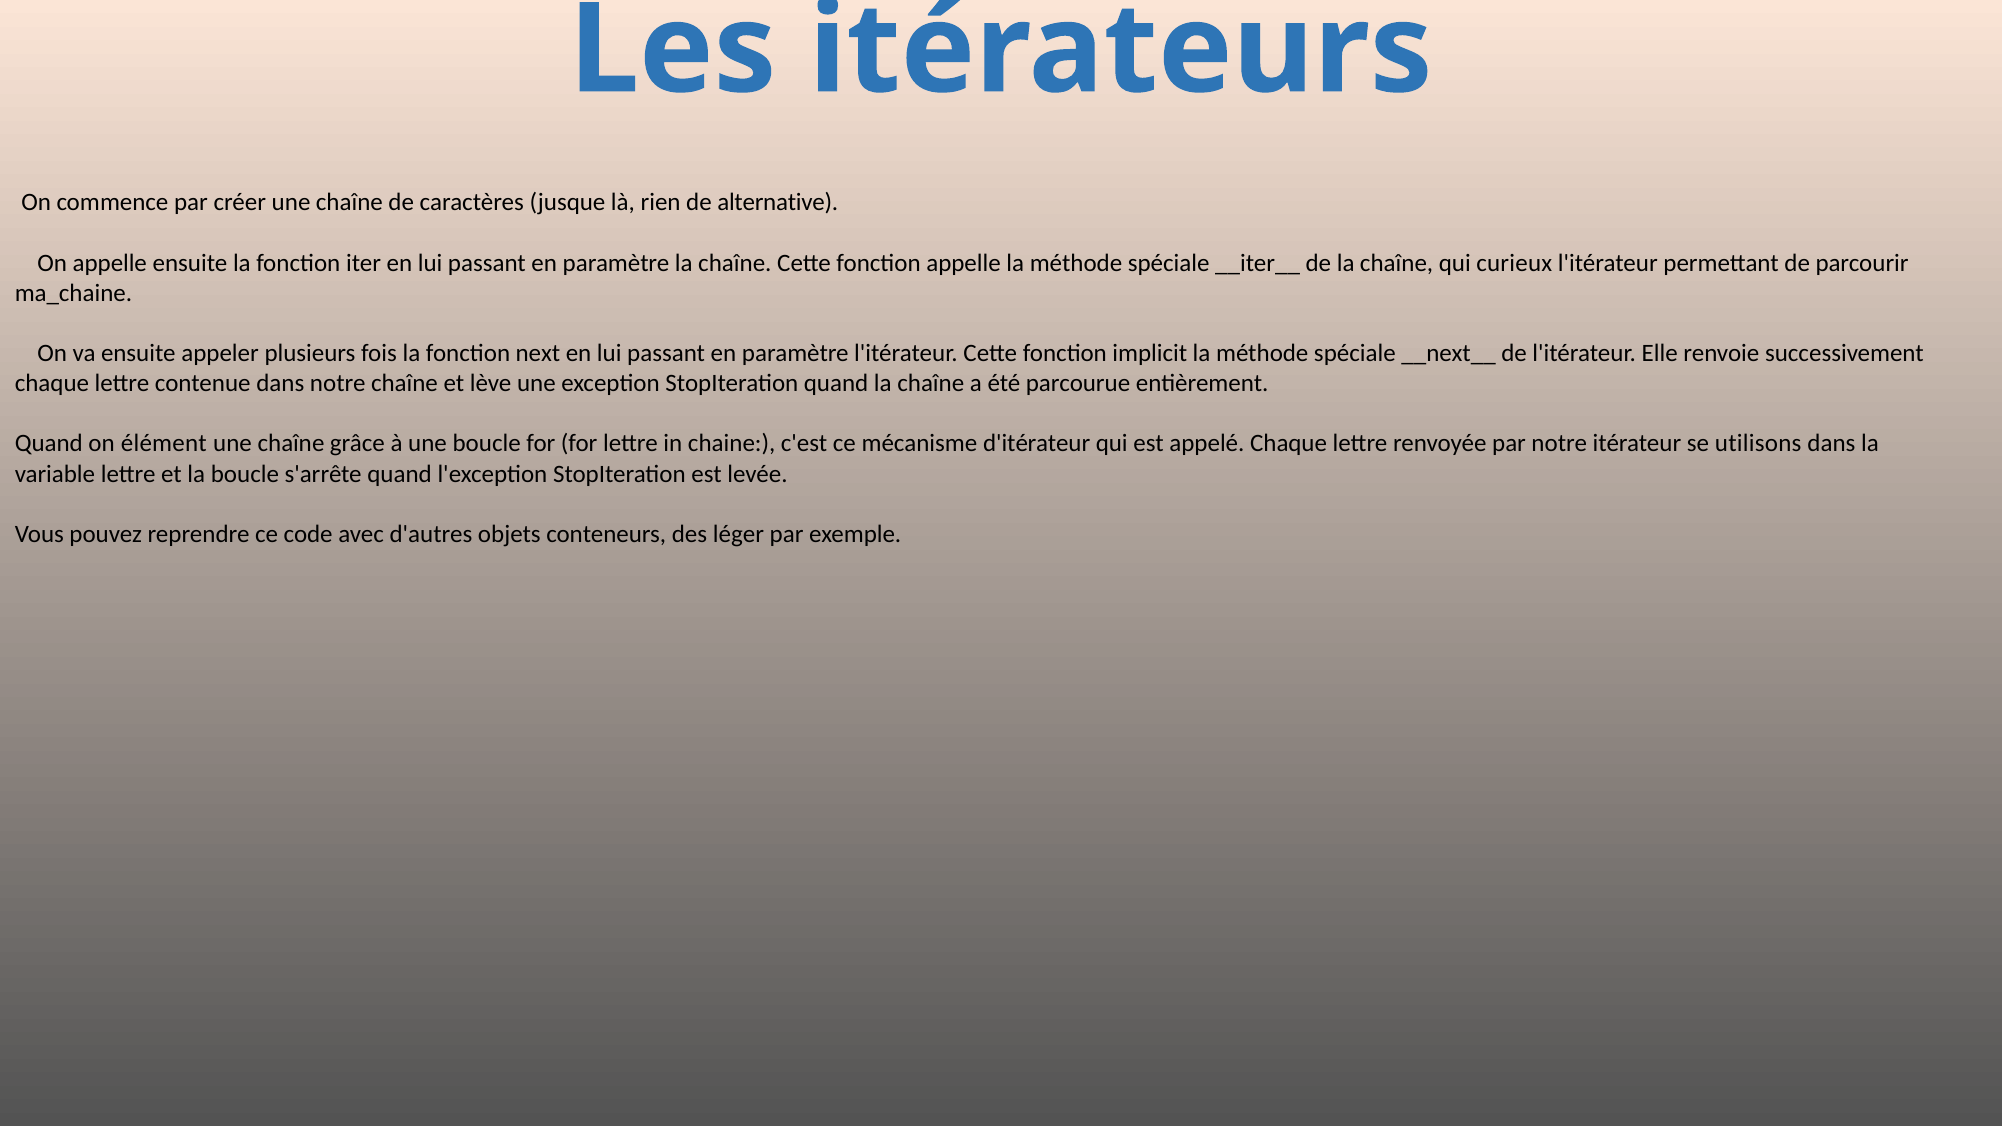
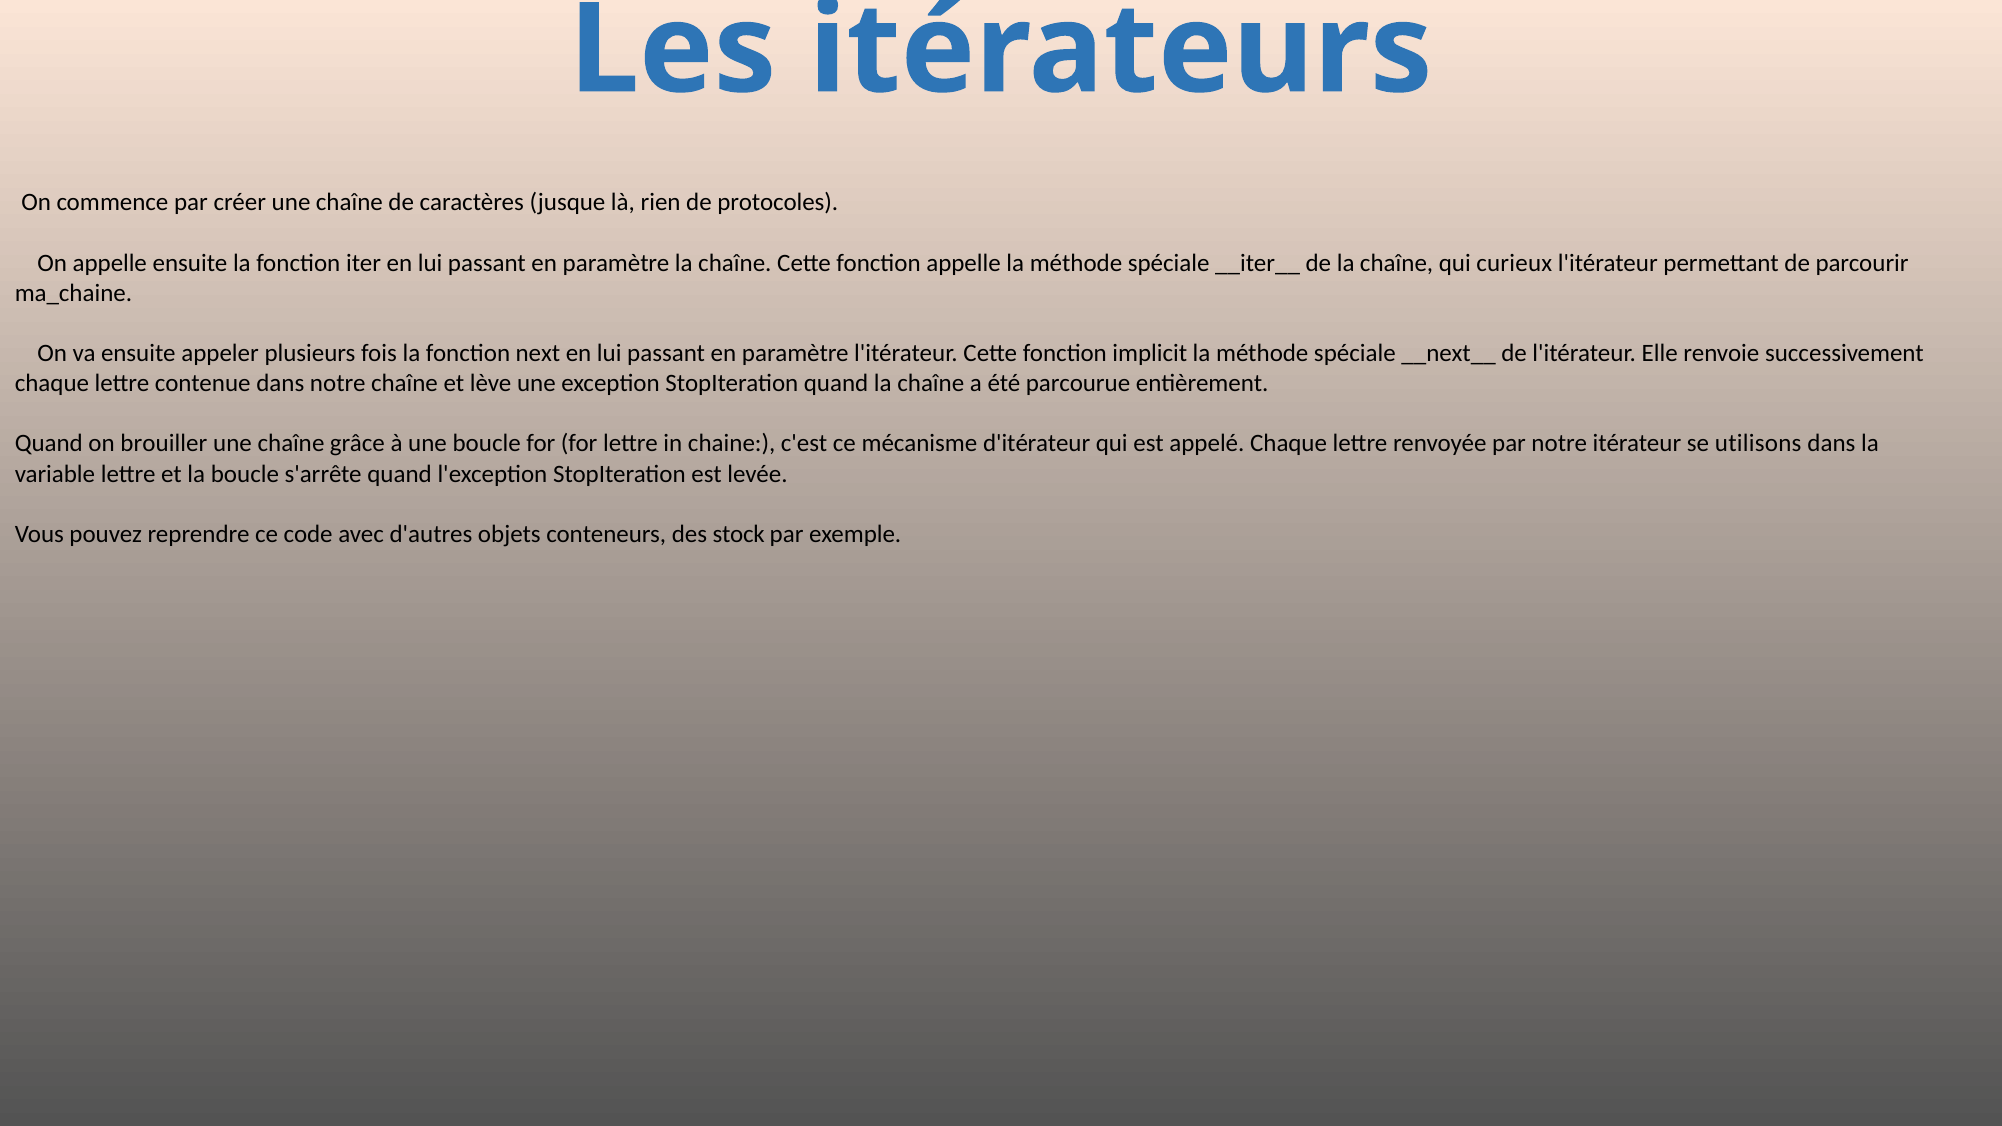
alternative: alternative -> protocoles (778, 203)
élément: élément -> brouiller (164, 444)
léger: léger -> stock (739, 534)
